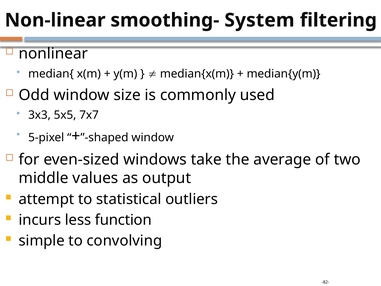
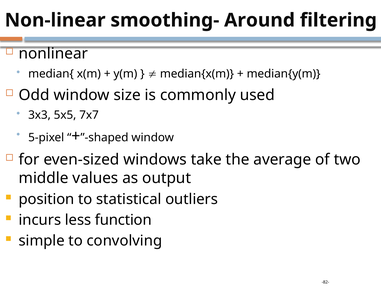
System: System -> Around (260, 20)
attempt: attempt -> position (46, 199)
